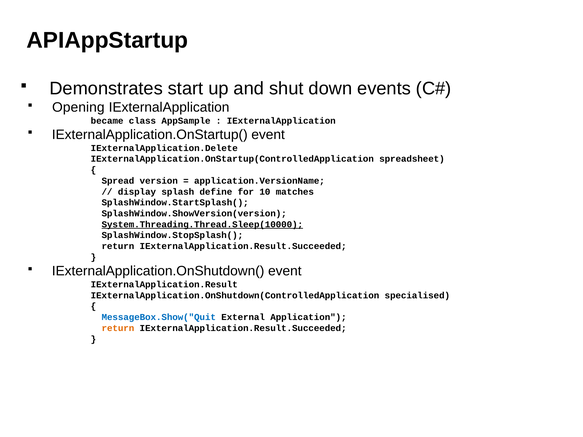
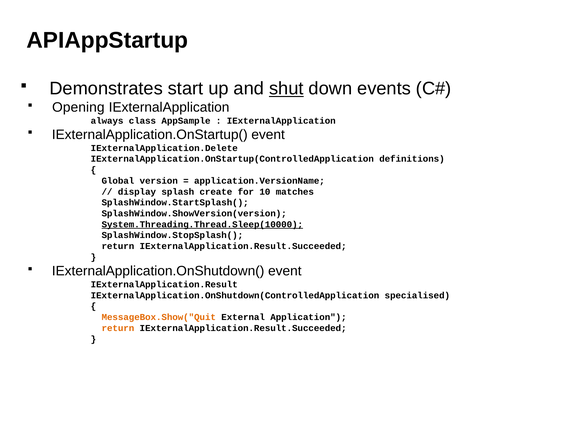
shut underline: none -> present (286, 89)
became: became -> always (107, 121)
spreadsheet: spreadsheet -> definitions (412, 159)
Spread: Spread -> Global (118, 181)
define: define -> create (216, 192)
MessageBox.Show("Quit colour: blue -> orange (159, 317)
